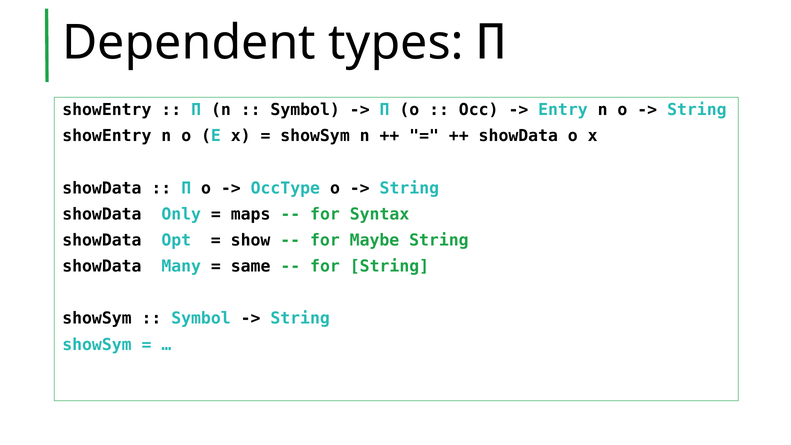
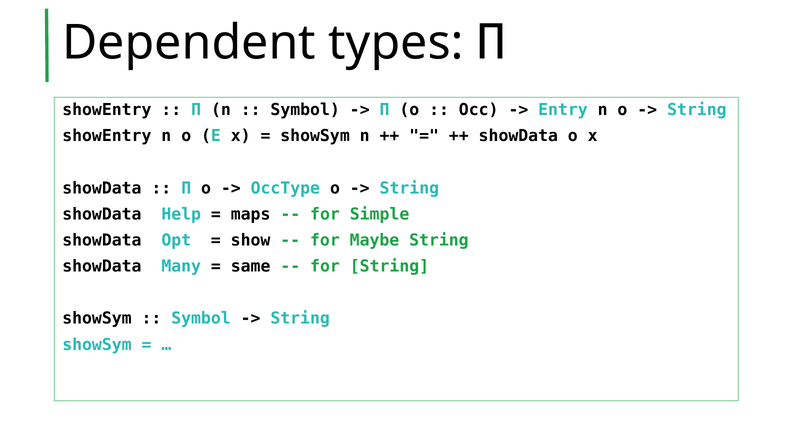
Only: Only -> Help (181, 214)
Syntax: Syntax -> Simple (380, 214)
